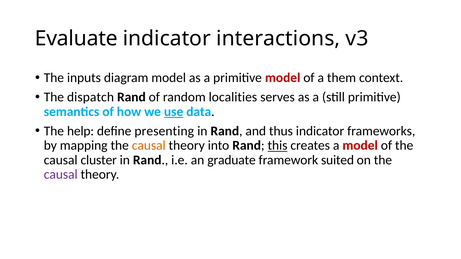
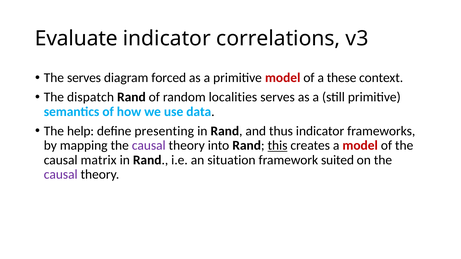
interactions: interactions -> correlations (278, 39)
The inputs: inputs -> serves (84, 78)
diagram model: model -> forced (169, 78)
them: them -> these (342, 78)
use underline: present -> none (174, 112)
causal colour: orange -> purple (149, 146)
cluster: cluster -> matrix (99, 160)
graduate: graduate -> situation (231, 160)
